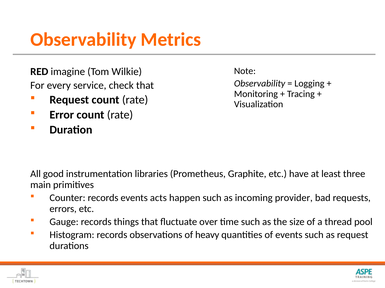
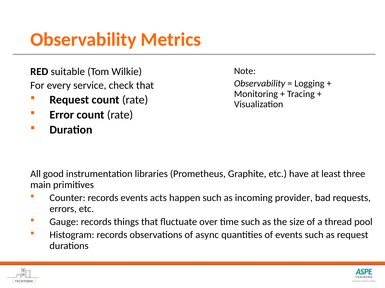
imagine: imagine -> suitable (68, 72)
heavy: heavy -> async (207, 235)
